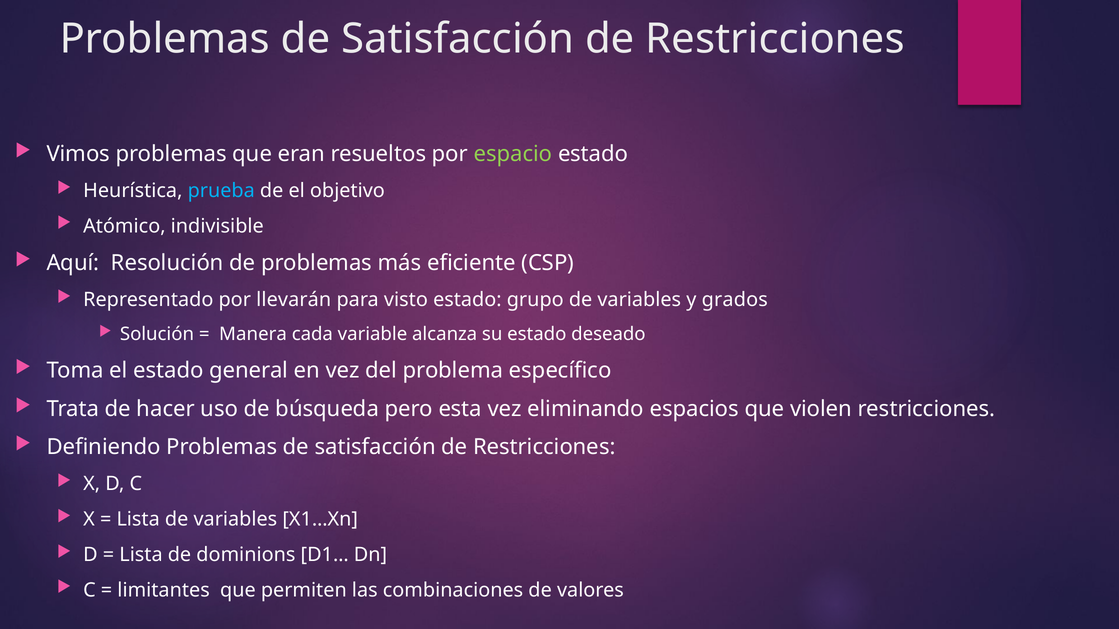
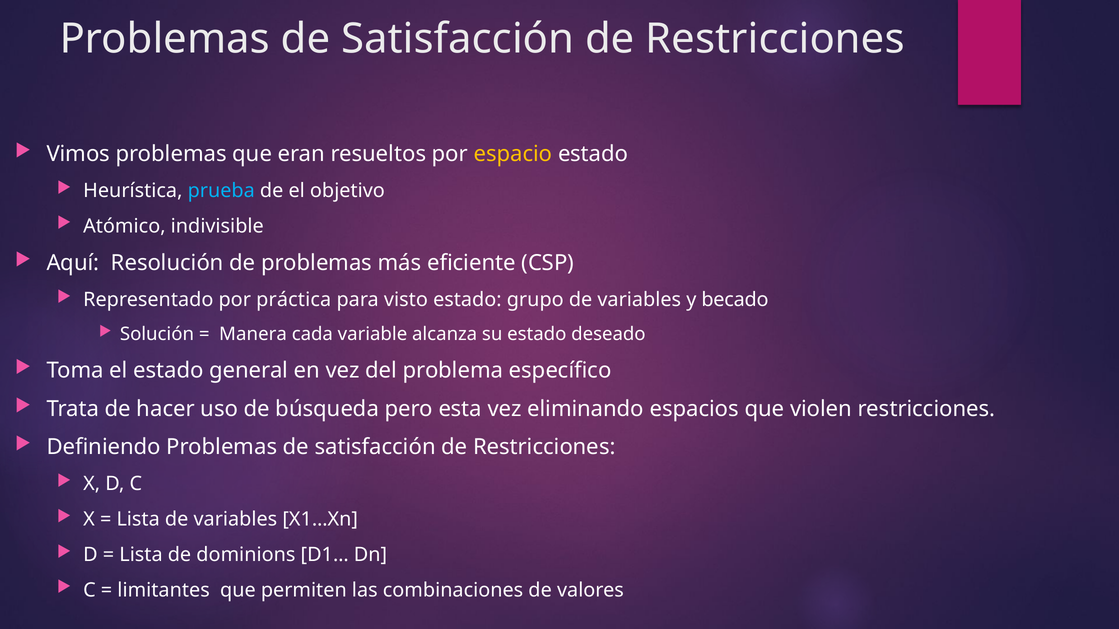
espacio colour: light green -> yellow (513, 154)
llevarán: llevarán -> práctica (294, 300)
grados: grados -> becado (735, 300)
